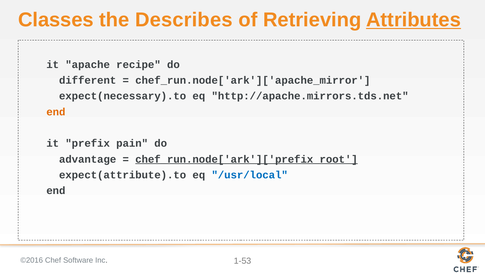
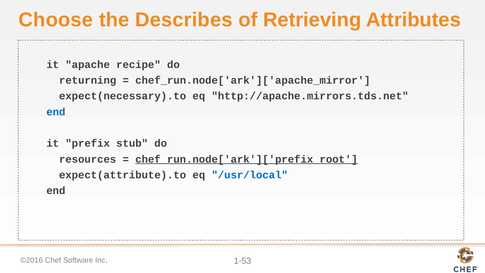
Classes: Classes -> Choose (56, 20)
Attributes underline: present -> none (414, 20)
different: different -> returning (88, 80)
end colour: orange -> blue (56, 112)
pain: pain -> stub (132, 143)
advantage: advantage -> resources (88, 159)
